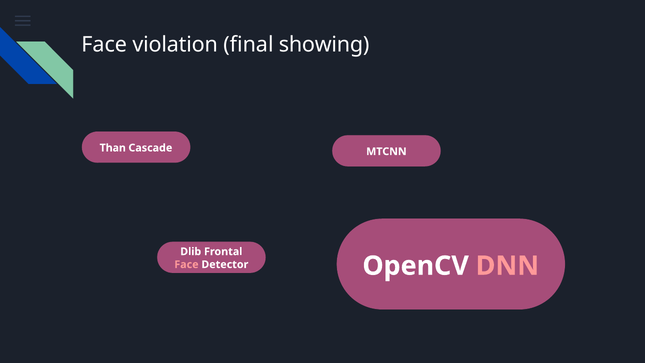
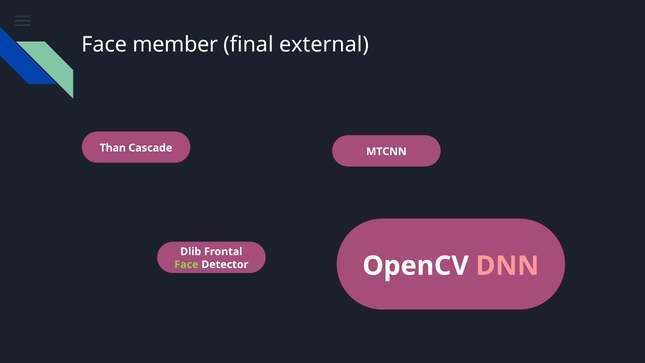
violation: violation -> member (175, 45)
showing: showing -> external (324, 45)
Face colour: pink -> light green (186, 264)
